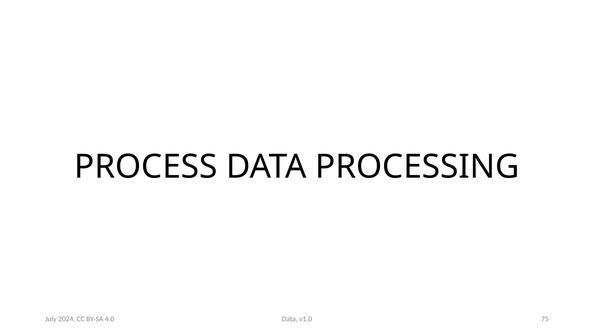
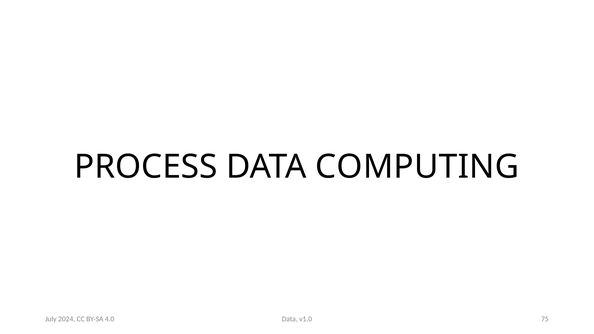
PROCESSING: PROCESSING -> COMPUTING (417, 167)
